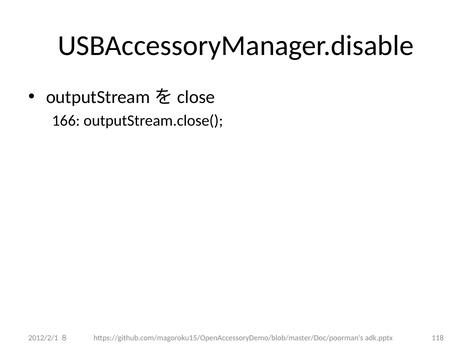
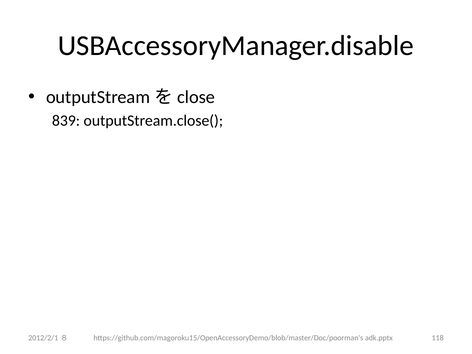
166: 166 -> 839 (66, 121)
